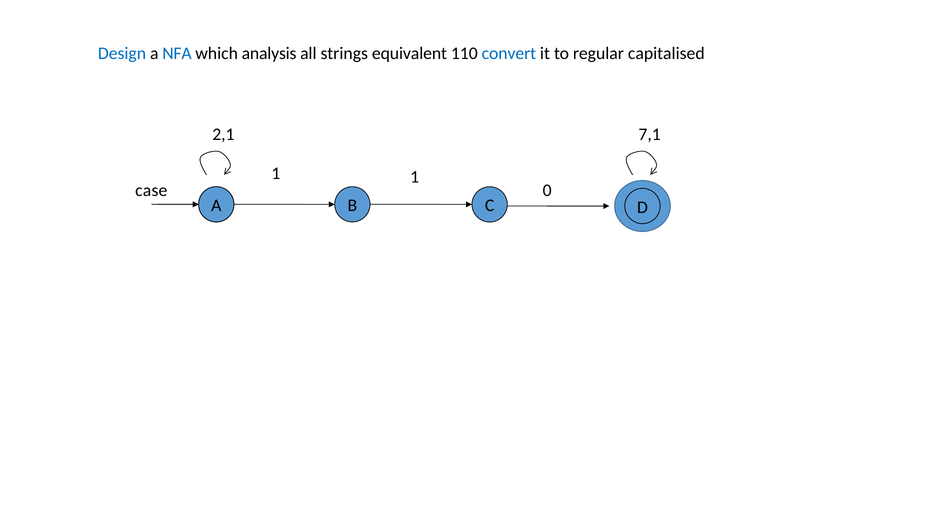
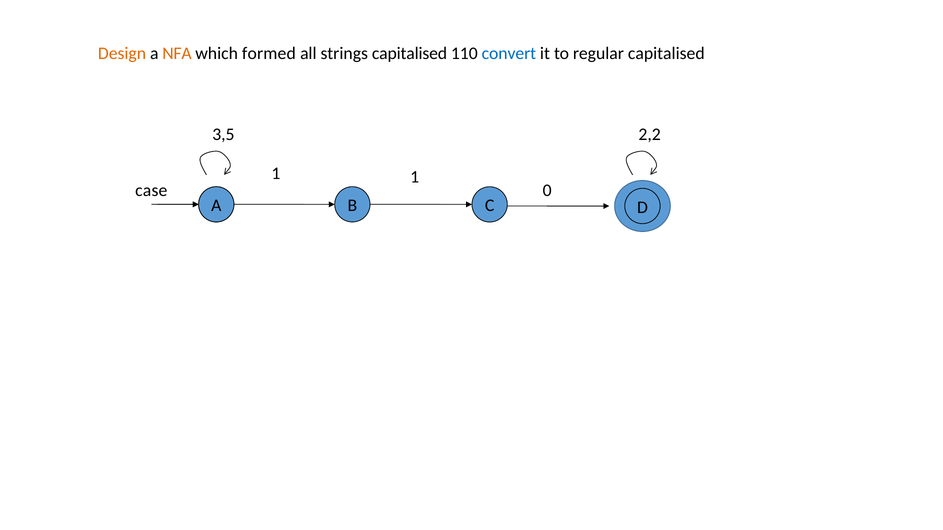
Design colour: blue -> orange (122, 53)
NFA colour: blue -> orange (177, 53)
analysis: analysis -> formed (269, 53)
strings equivalent: equivalent -> capitalised (410, 53)
2,1: 2,1 -> 3,5 (223, 134)
7,1: 7,1 -> 2,2 (650, 134)
